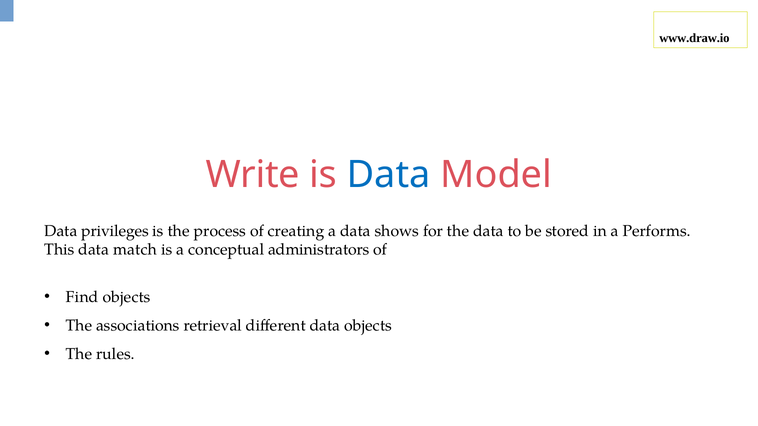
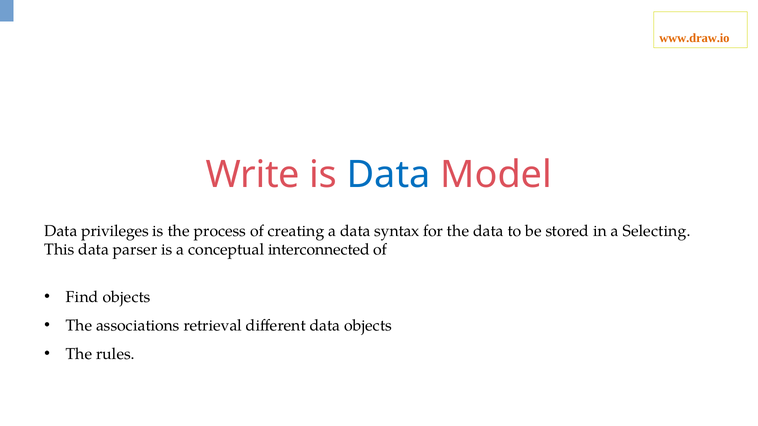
www.draw.io colour: black -> orange (694, 38)
shows: shows -> syntax (397, 231)
Performs: Performs -> Selecting (657, 231)
match: match -> parser (135, 250)
administrators: administrators -> interconnected (319, 250)
